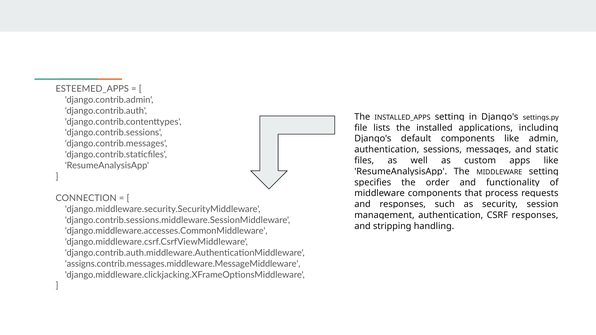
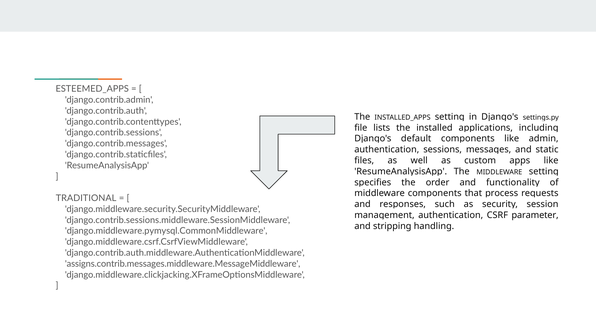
CONNECTION: CONNECTION -> TRADITIONAL (86, 198)
CSRF responses: responses -> parameter (535, 215)
django.middleware.accesses.CommonMiddleware: django.middleware.accesses.CommonMiddleware -> django.middleware.pymysql.CommonMiddleware (166, 231)
